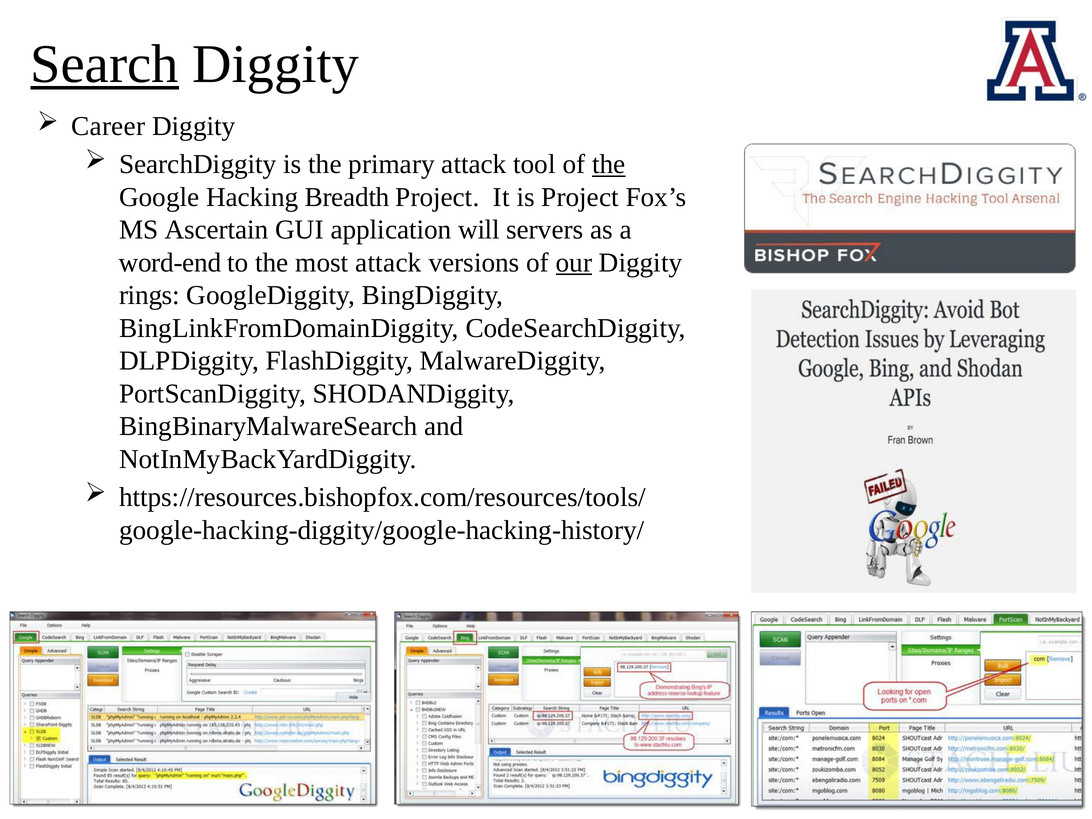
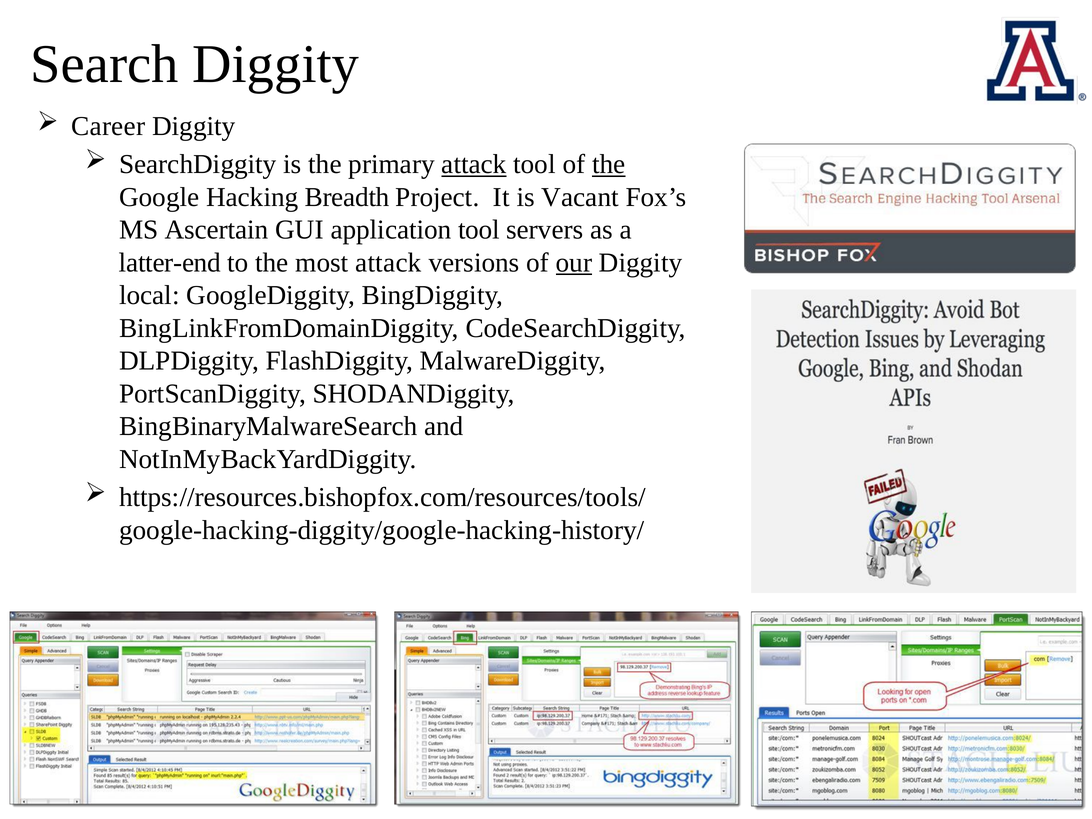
Search underline: present -> none (105, 64)
attack underline: none -> present (474, 164)
is Project: Project -> Vacant (580, 197)
application will: will -> tool (479, 230)
word-end: word-end -> latter-end (170, 263)
rings: rings -> local (149, 295)
